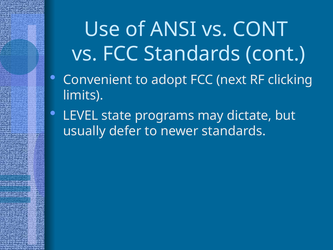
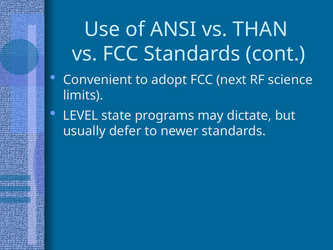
vs CONT: CONT -> THAN (260, 29)
clicking: clicking -> science (290, 80)
